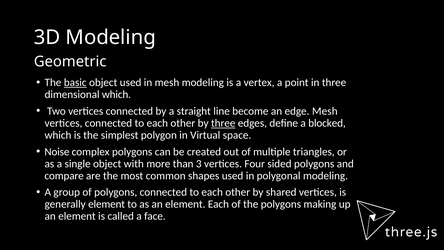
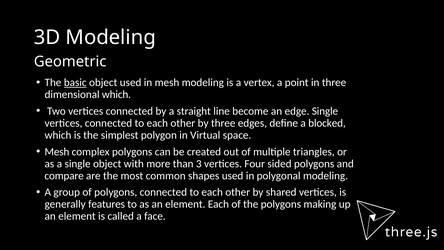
edge Mesh: Mesh -> Single (325, 111)
three underline: present -> none (223, 123)
Noise: Noise -> Mesh (57, 152)
generally element: element -> features (107, 204)
